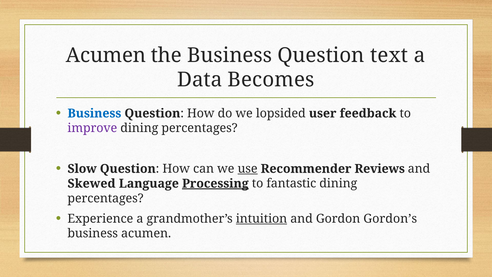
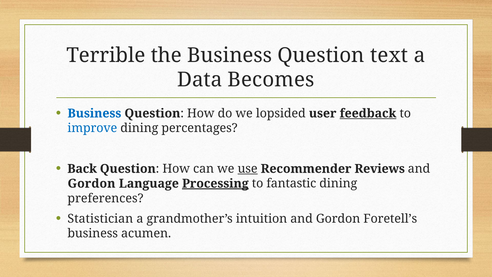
Acumen: Acumen -> Terrible (106, 55)
feedback underline: none -> present (368, 113)
improve colour: purple -> blue (92, 128)
Slow: Slow -> Back (82, 169)
Skewed: Skewed -> Gordon (91, 183)
percentages: percentages -> preferences (105, 198)
Experience: Experience -> Statistician (100, 218)
intuition underline: present -> none (262, 218)
Gordon’s: Gordon’s -> Foretell’s (390, 218)
